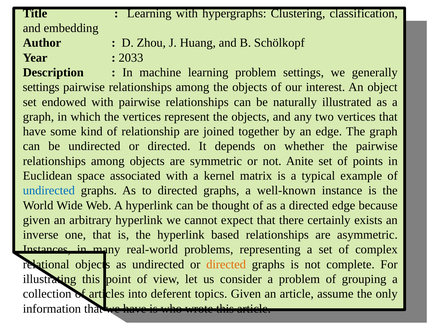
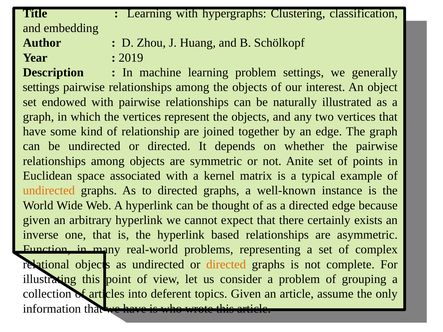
2033: 2033 -> 2019 (131, 58)
undirected colour: blue -> orange (49, 191)
Instances: Instances -> Function (47, 250)
